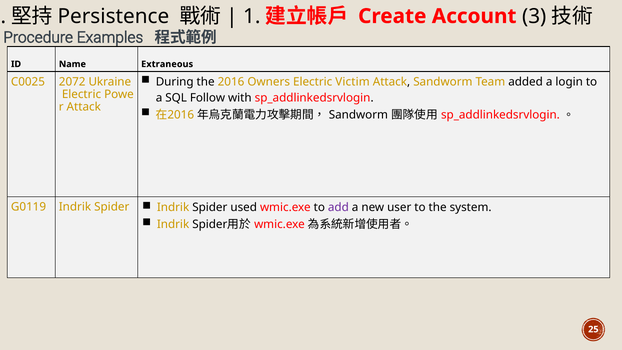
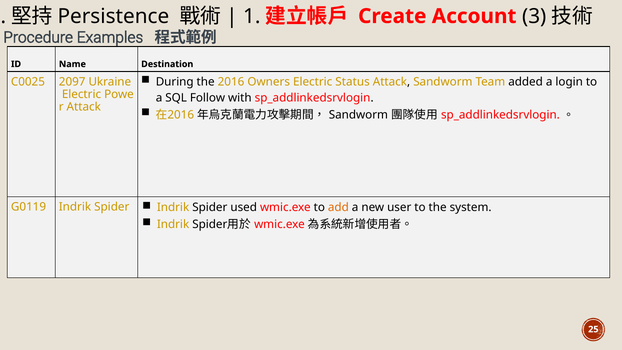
Extraneous: Extraneous -> Destination (167, 64)
Victim: Victim -> Status (353, 82)
2072: 2072 -> 2097 (72, 82)
add colour: purple -> orange (338, 207)
